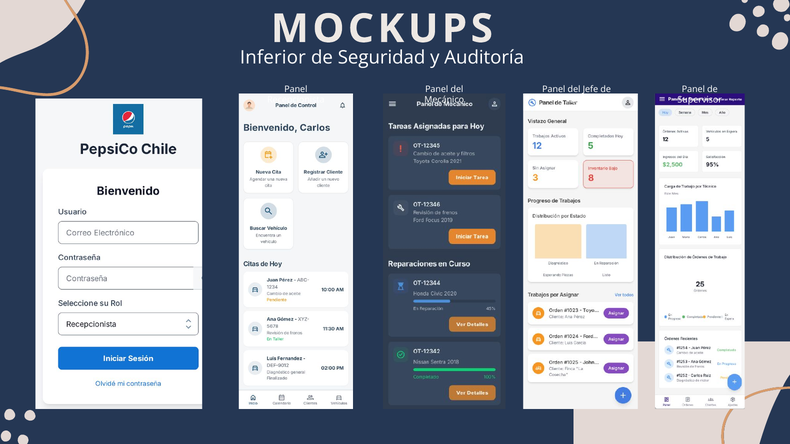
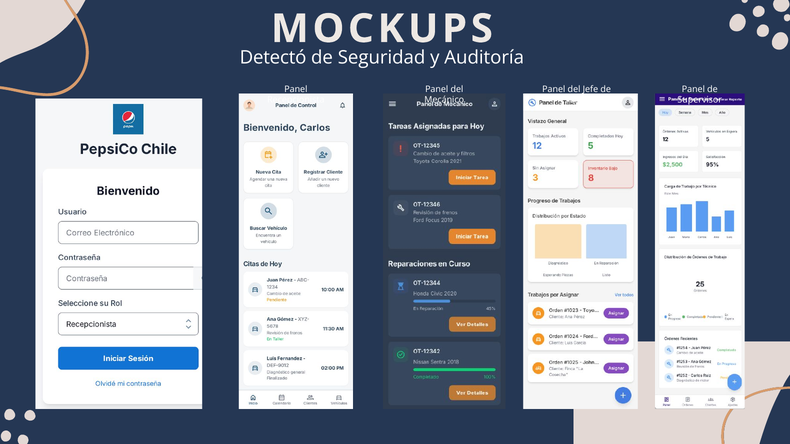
Inferior: Inferior -> Detectó (273, 58)
